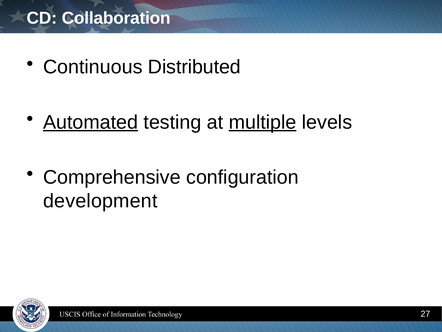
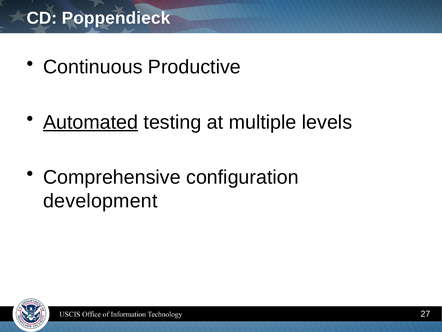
Collaboration: Collaboration -> Poppendieck (116, 18)
Distributed: Distributed -> Productive (194, 67)
multiple underline: present -> none (263, 122)
